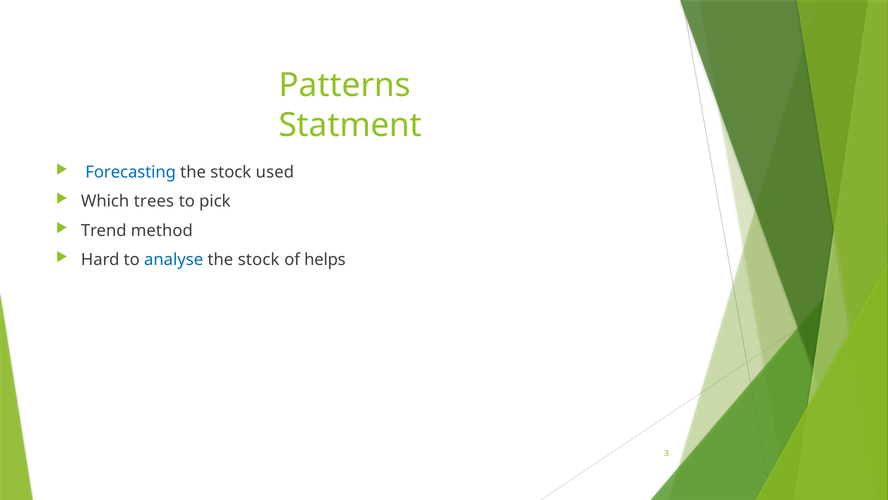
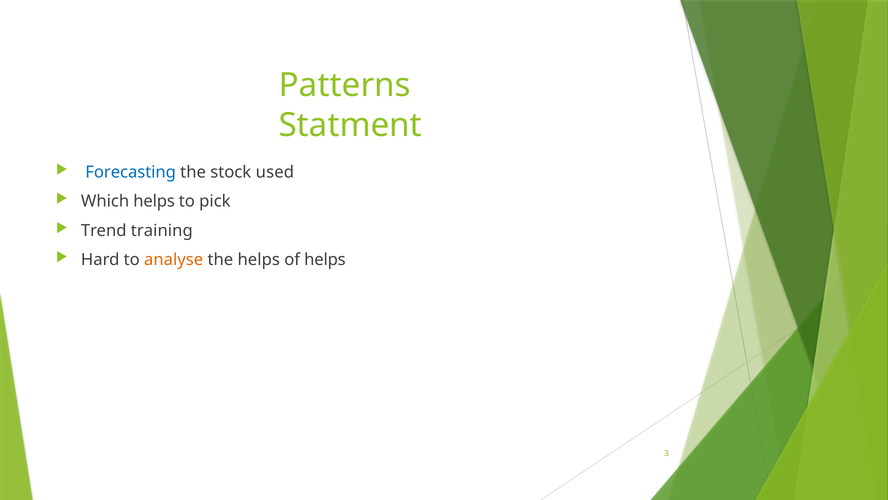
Which trees: trees -> helps (154, 201)
method: method -> training (162, 230)
analyse colour: blue -> orange (174, 260)
stock: stock -> helps (259, 260)
